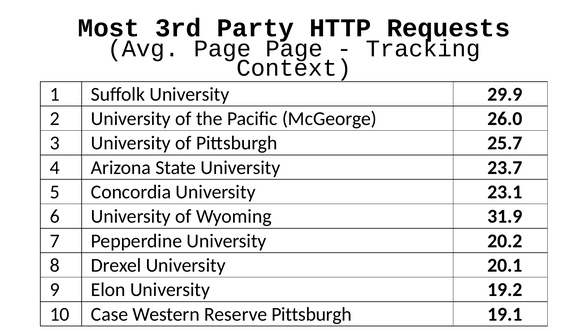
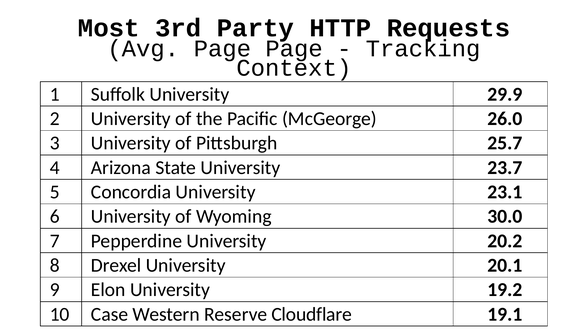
31.9: 31.9 -> 30.0 (505, 216)
Reserve Pittsburgh: Pittsburgh -> Cloudflare (312, 314)
